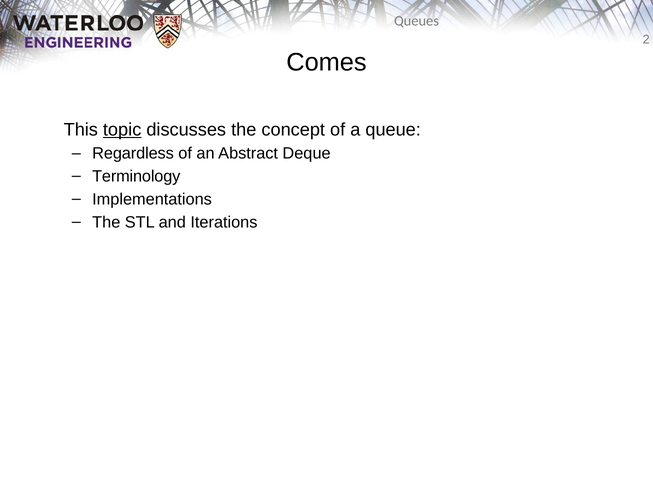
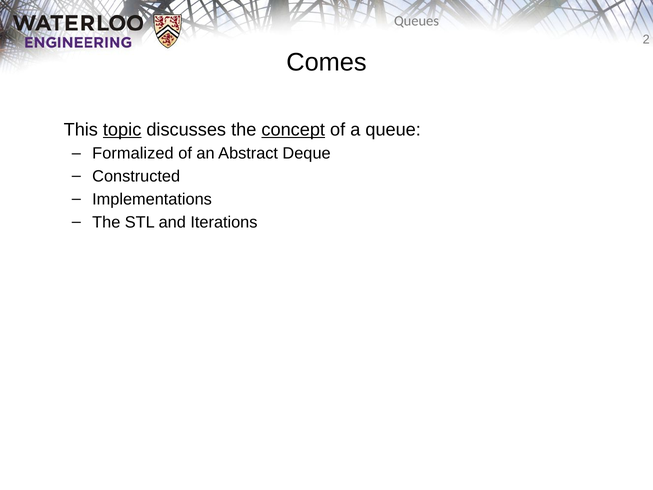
concept underline: none -> present (293, 130)
Regardless: Regardless -> Formalized (133, 154)
Terminology: Terminology -> Constructed (136, 176)
